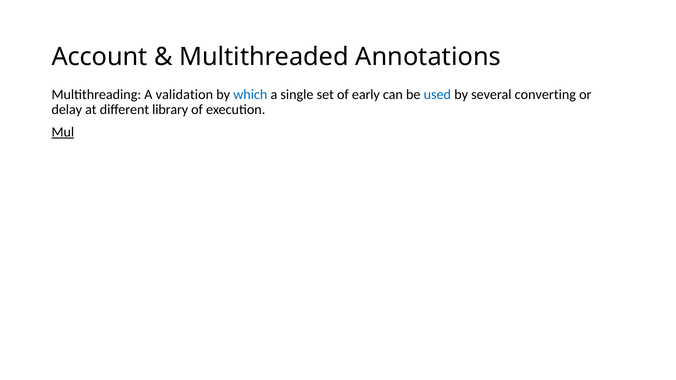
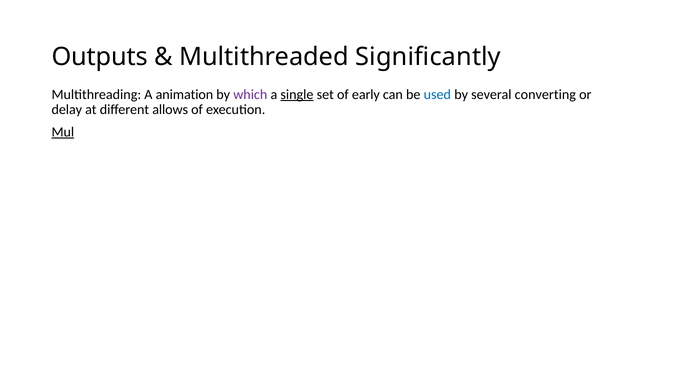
Account: Account -> Outputs (100, 57)
Annotations: Annotations -> Significantly (428, 57)
validation: validation -> animation (184, 95)
which colour: blue -> purple (250, 95)
single underline: none -> present (297, 95)
library: library -> allows (170, 110)
